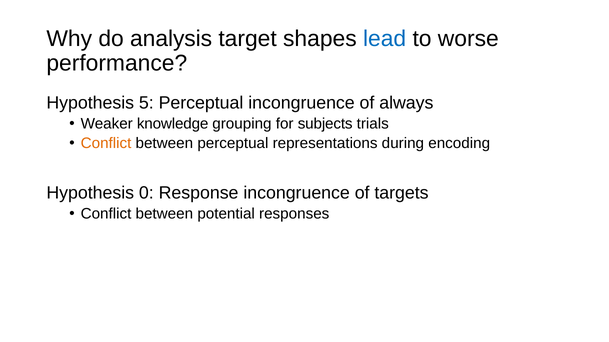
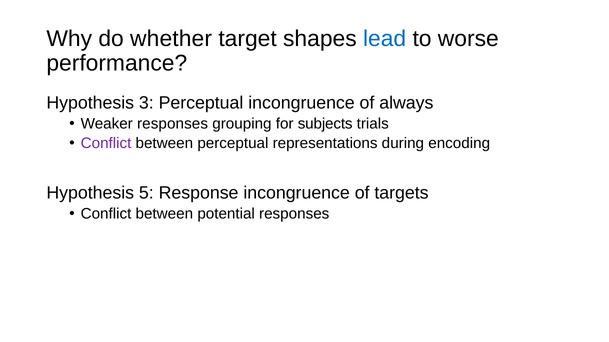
analysis: analysis -> whether (171, 39)
5: 5 -> 3 (146, 103)
Weaker knowledge: knowledge -> responses (173, 124)
Conflict colour: orange -> purple (106, 144)
0: 0 -> 5 (146, 193)
